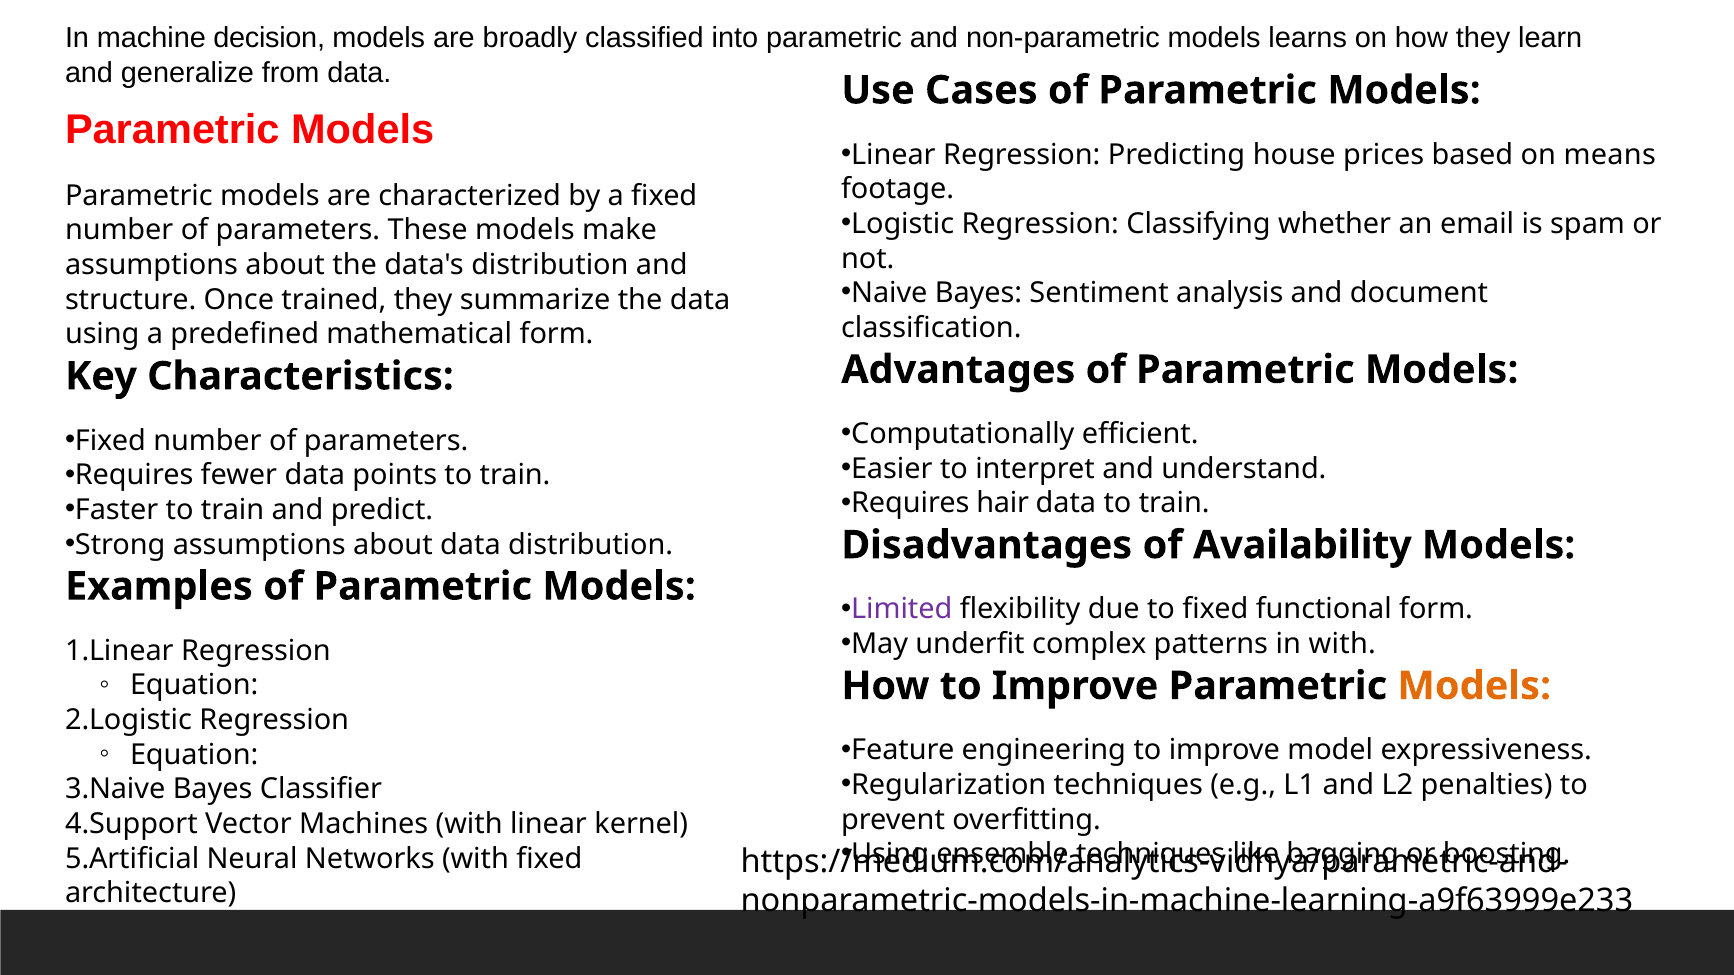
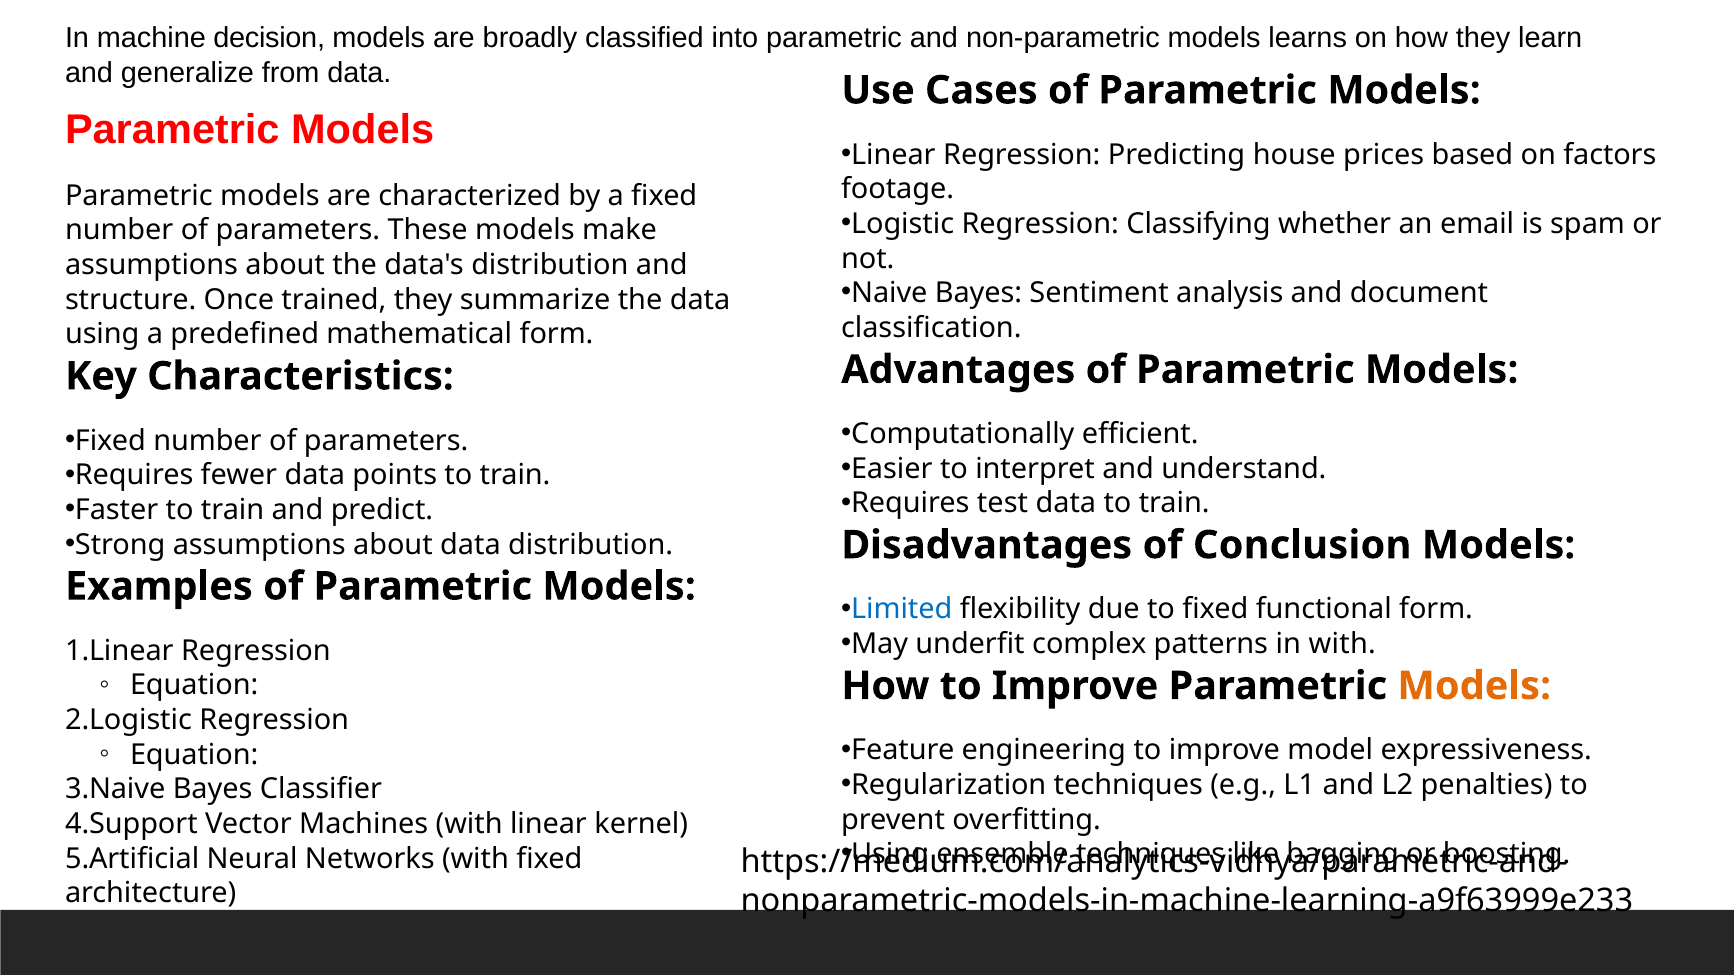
means: means -> factors (1610, 155)
hair: hair -> test (1003, 503)
Availability: Availability -> Conclusion (1302, 545)
Limited colour: purple -> blue (902, 610)
